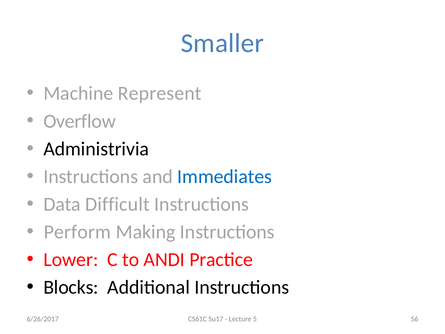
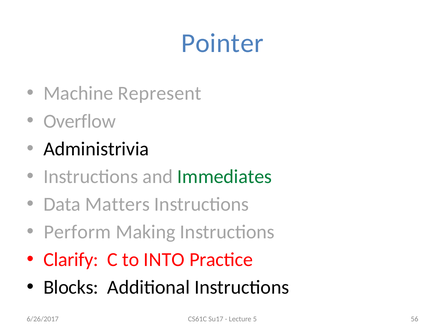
Smaller: Smaller -> Pointer (222, 43)
Immediates colour: blue -> green (225, 176)
Difficult: Difficult -> Matters (117, 204)
Lower: Lower -> Clarify (71, 260)
ANDI: ANDI -> INTO (164, 260)
